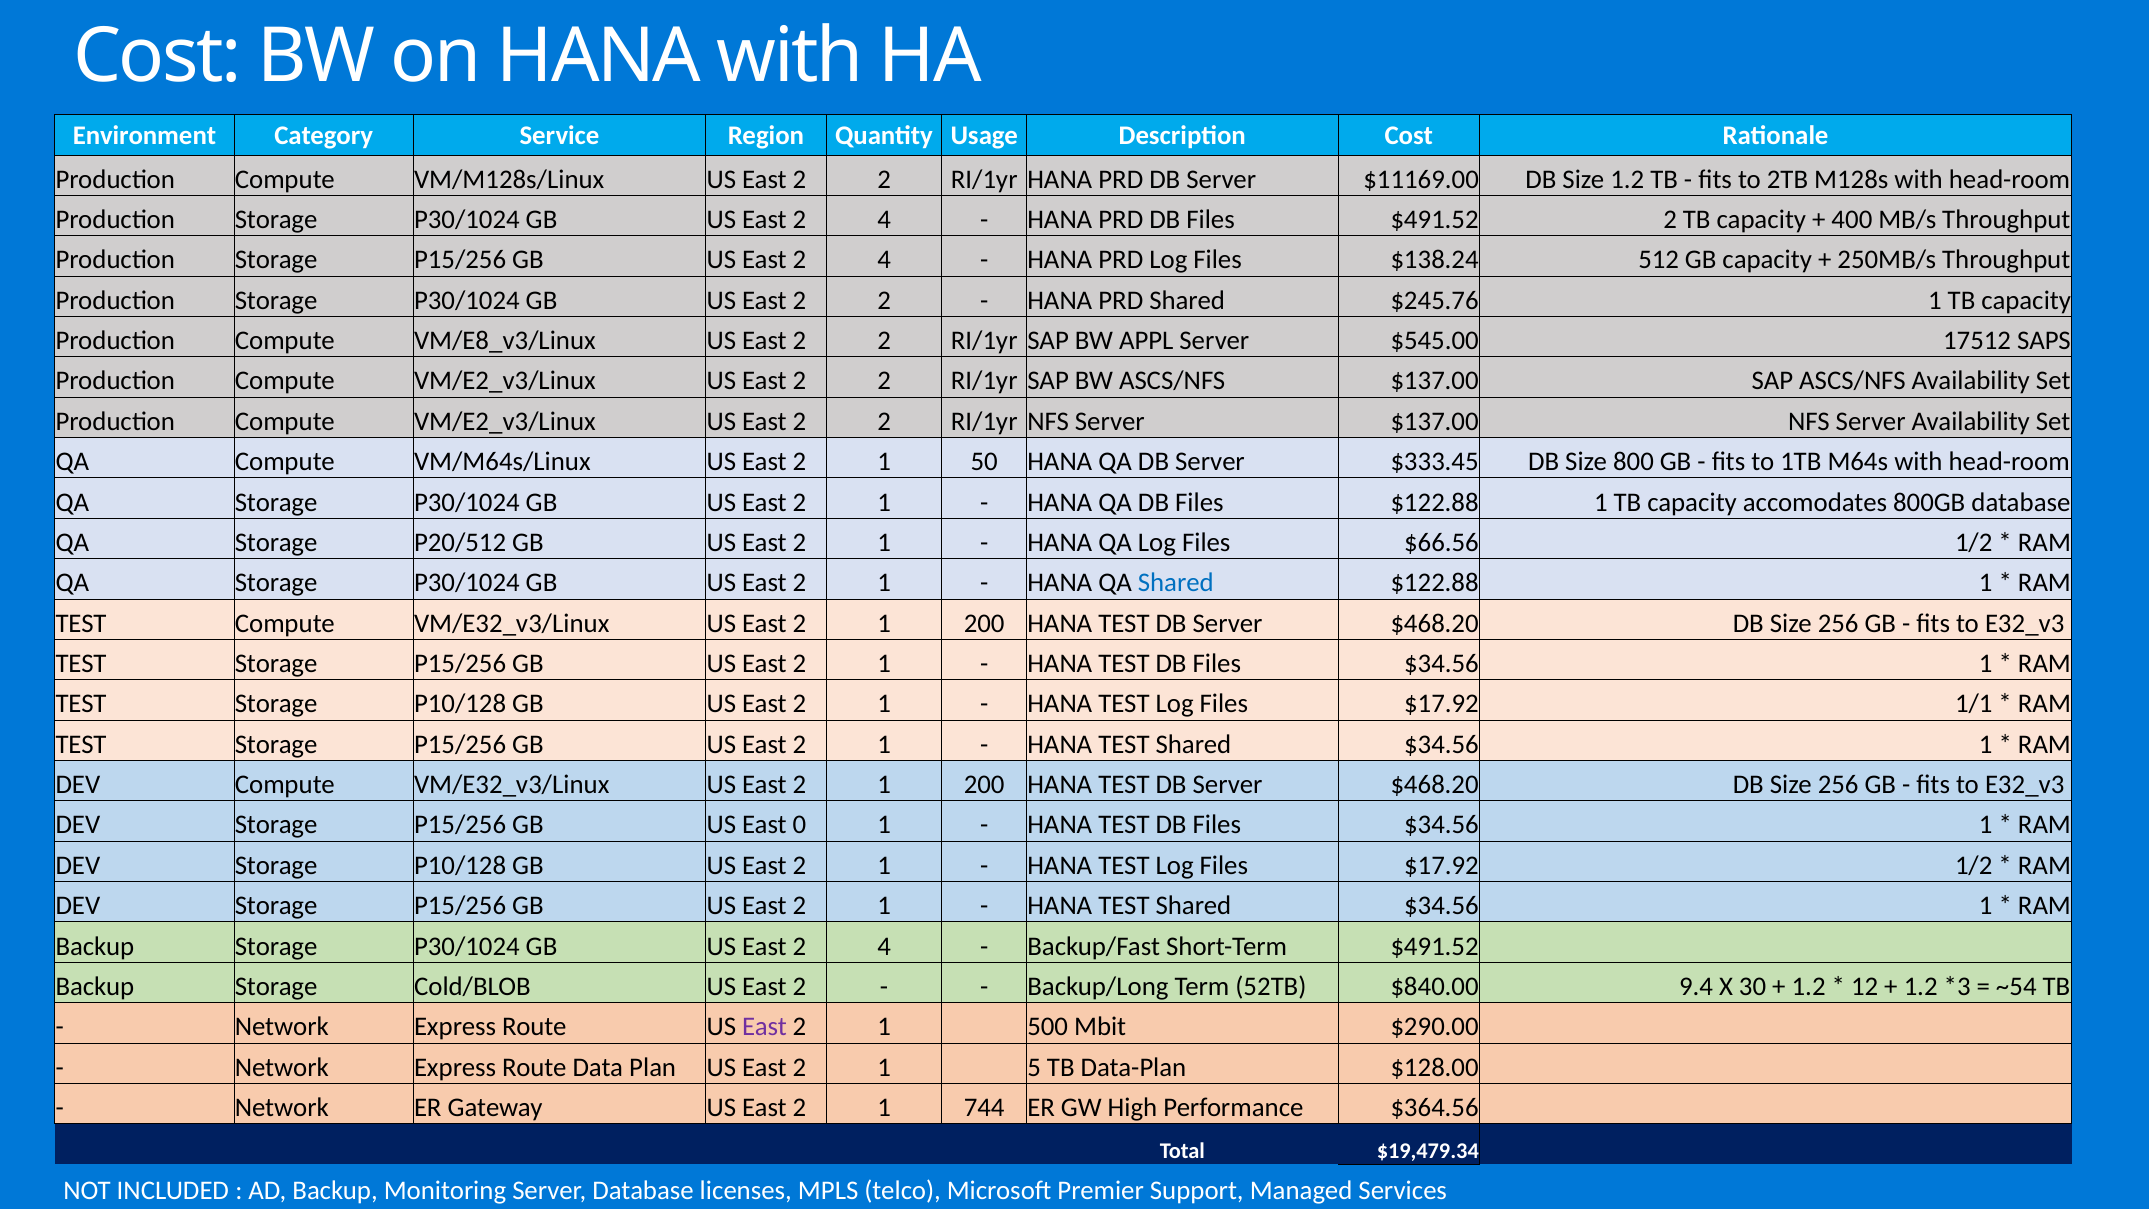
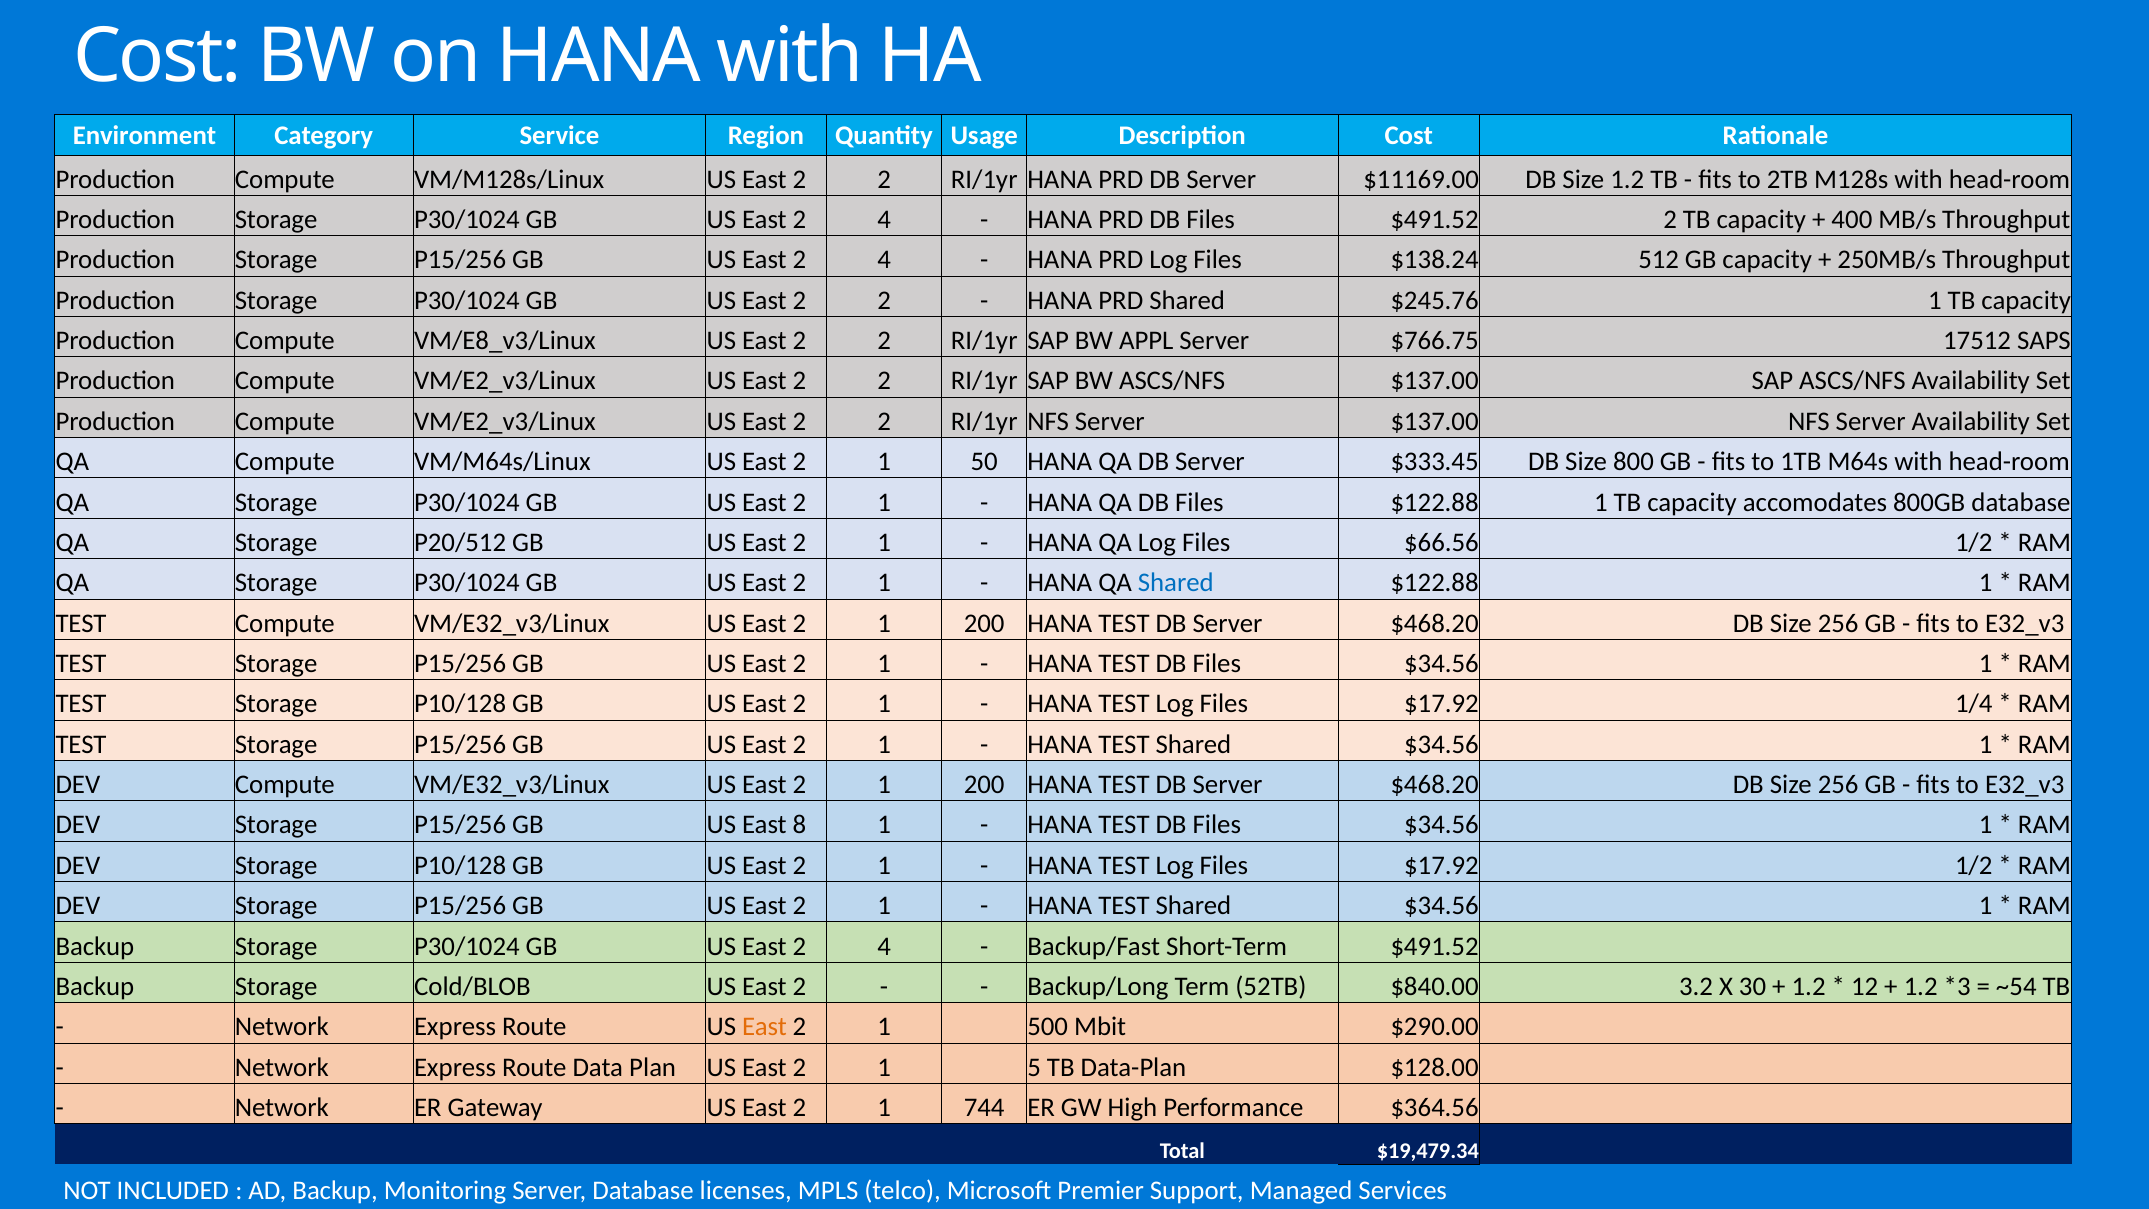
$545.00: $545.00 -> $766.75 (1435, 341)
1/1: 1/1 -> 1/4 (1974, 704)
0: 0 -> 8 (800, 825)
9.4: 9.4 -> 3.2 (1696, 986)
East colour: purple -> orange (764, 1027)
